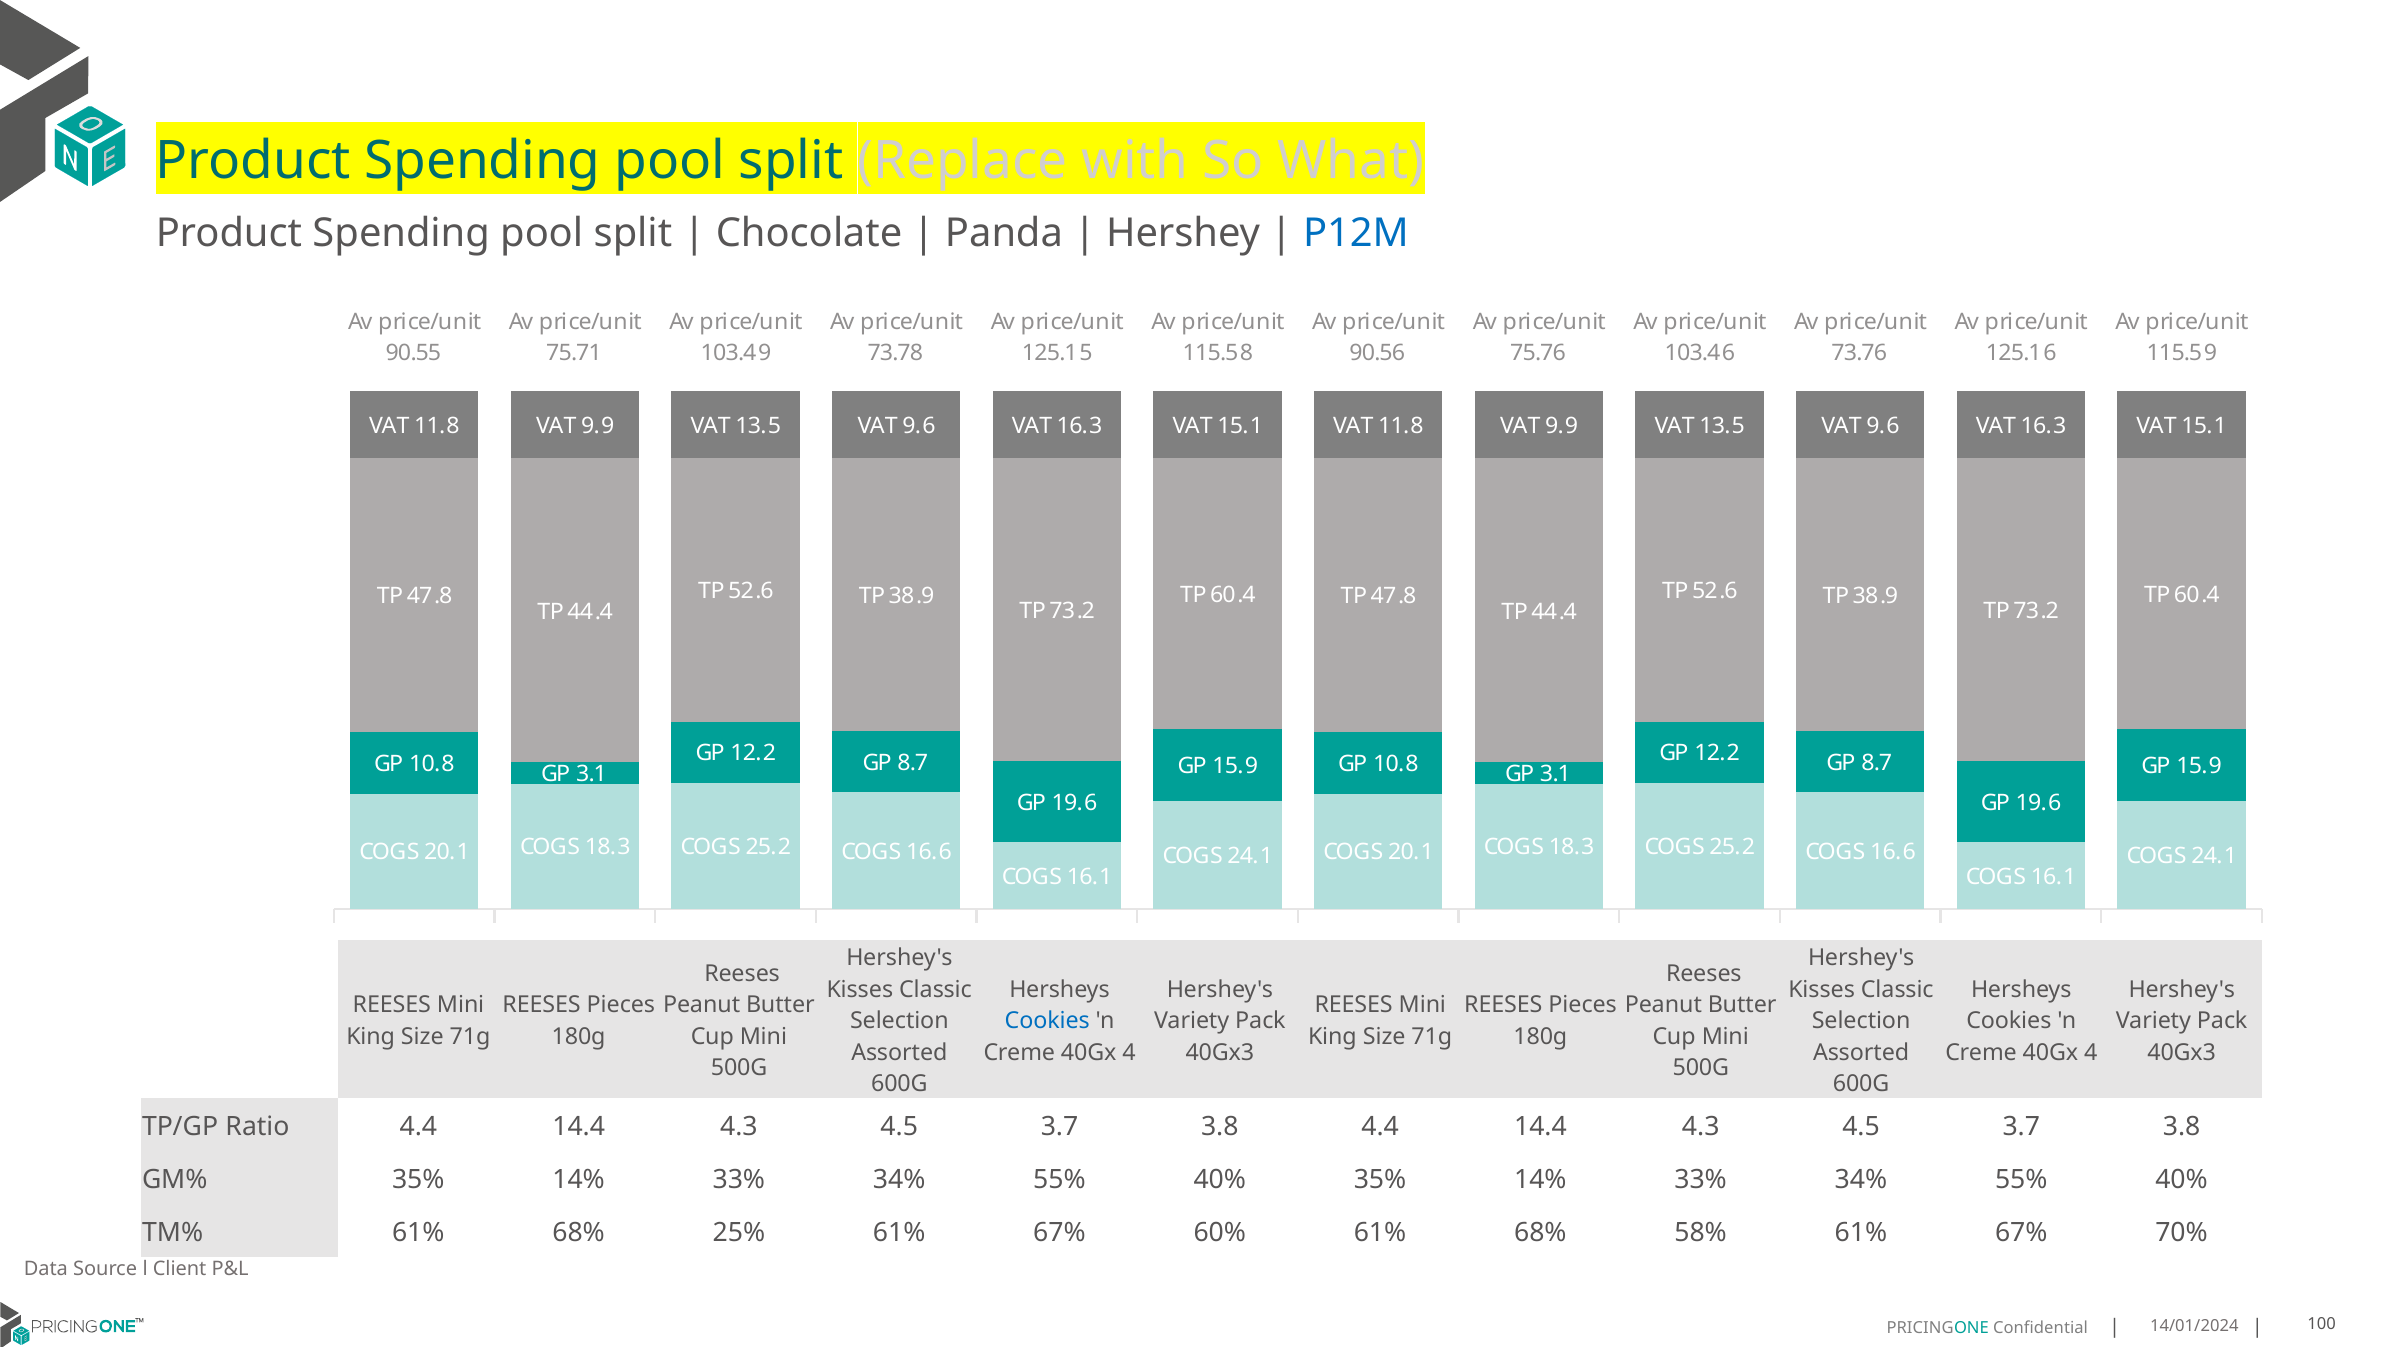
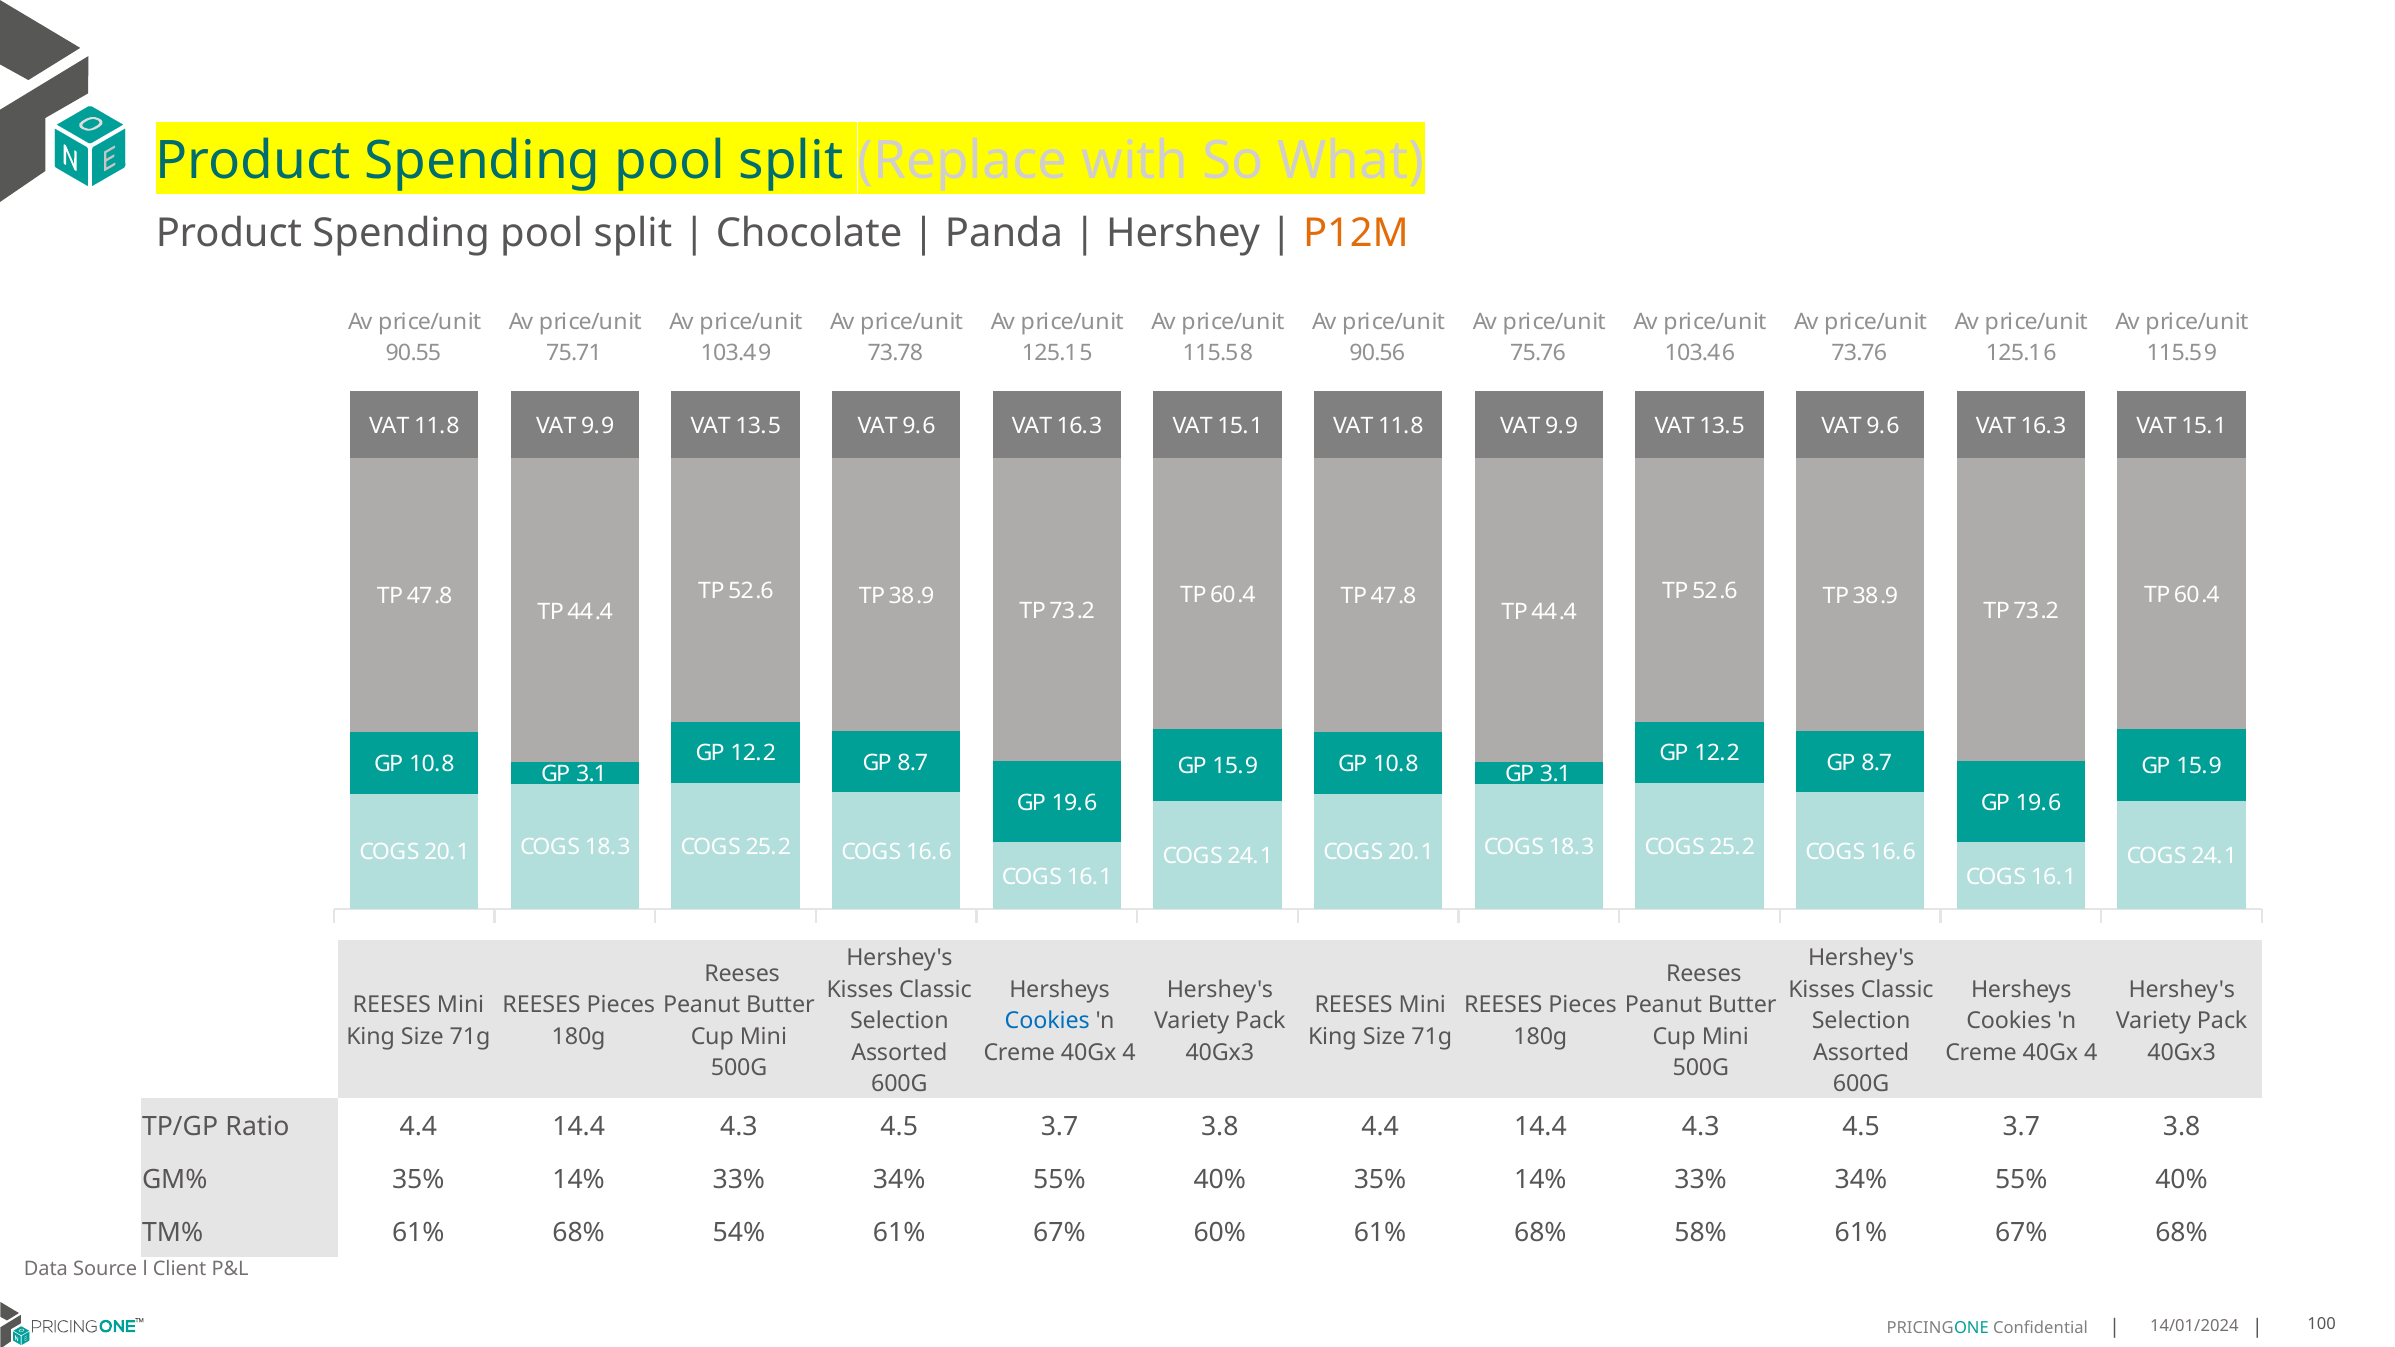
P12M colour: blue -> orange (1356, 234)
25%: 25% -> 54% (739, 1233)
67% 70%: 70% -> 68% (2182, 1233)
